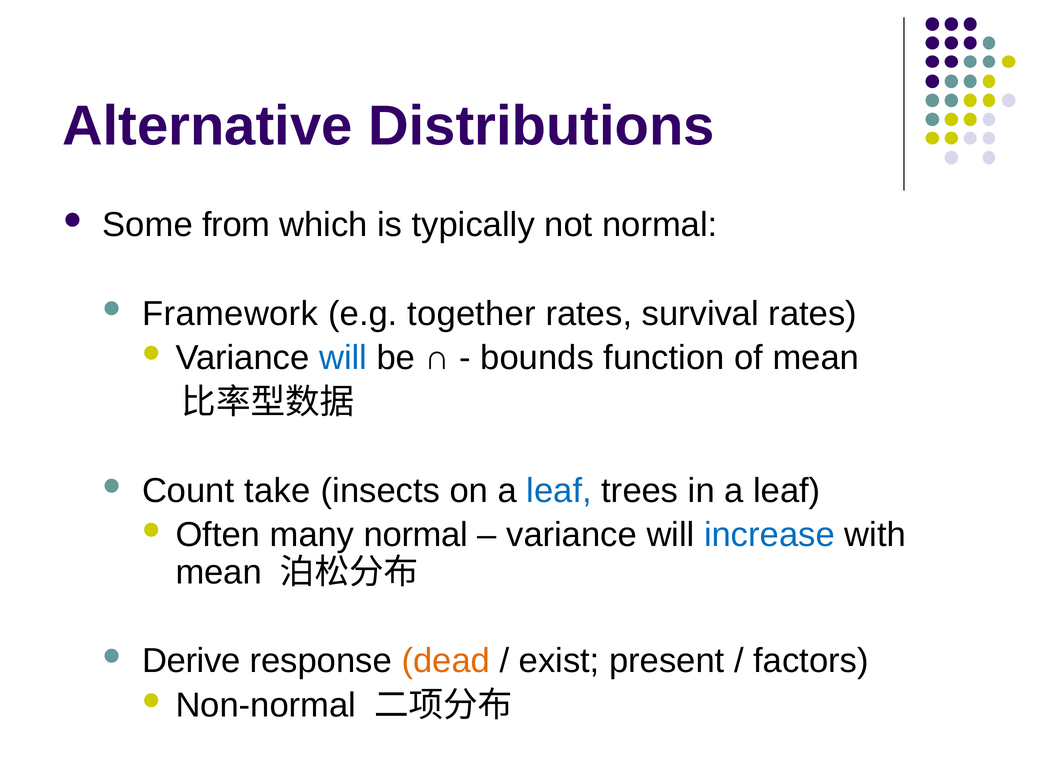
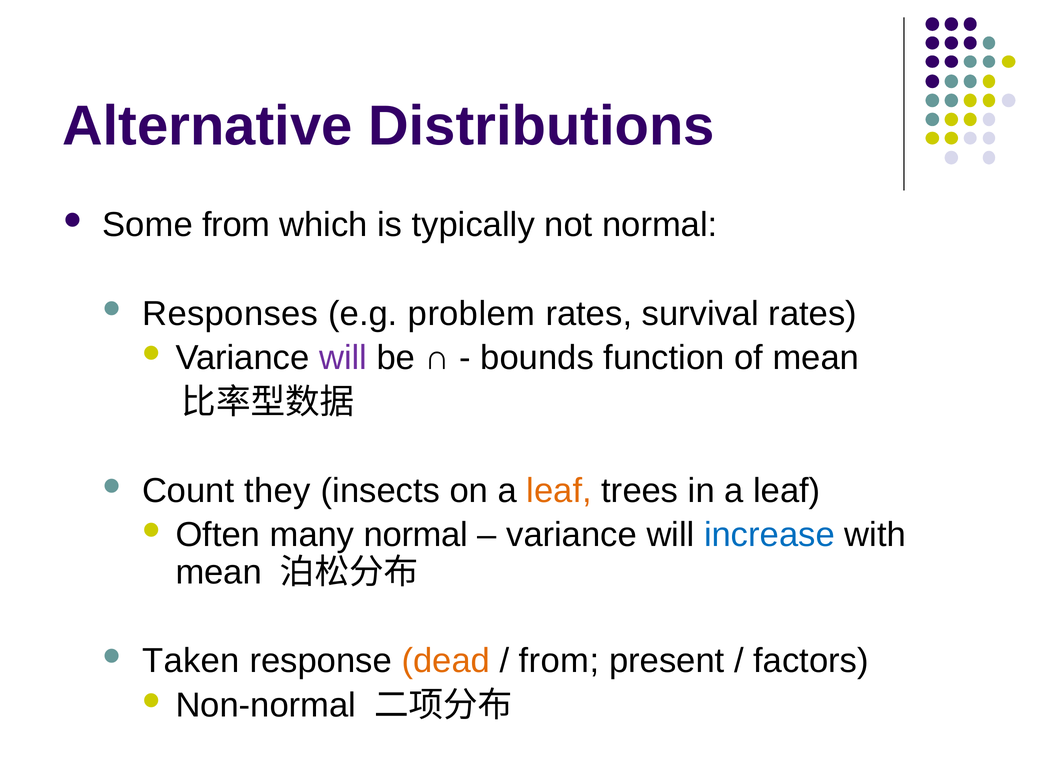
Framework: Framework -> Responses (230, 313)
together: together -> problem (471, 313)
will colour: blue -> purple (343, 358)
take: take -> they (277, 490)
leaf colour: blue -> orange (559, 490)
Derive: Derive -> Taken (191, 661)
exist: exist -> from (559, 661)
